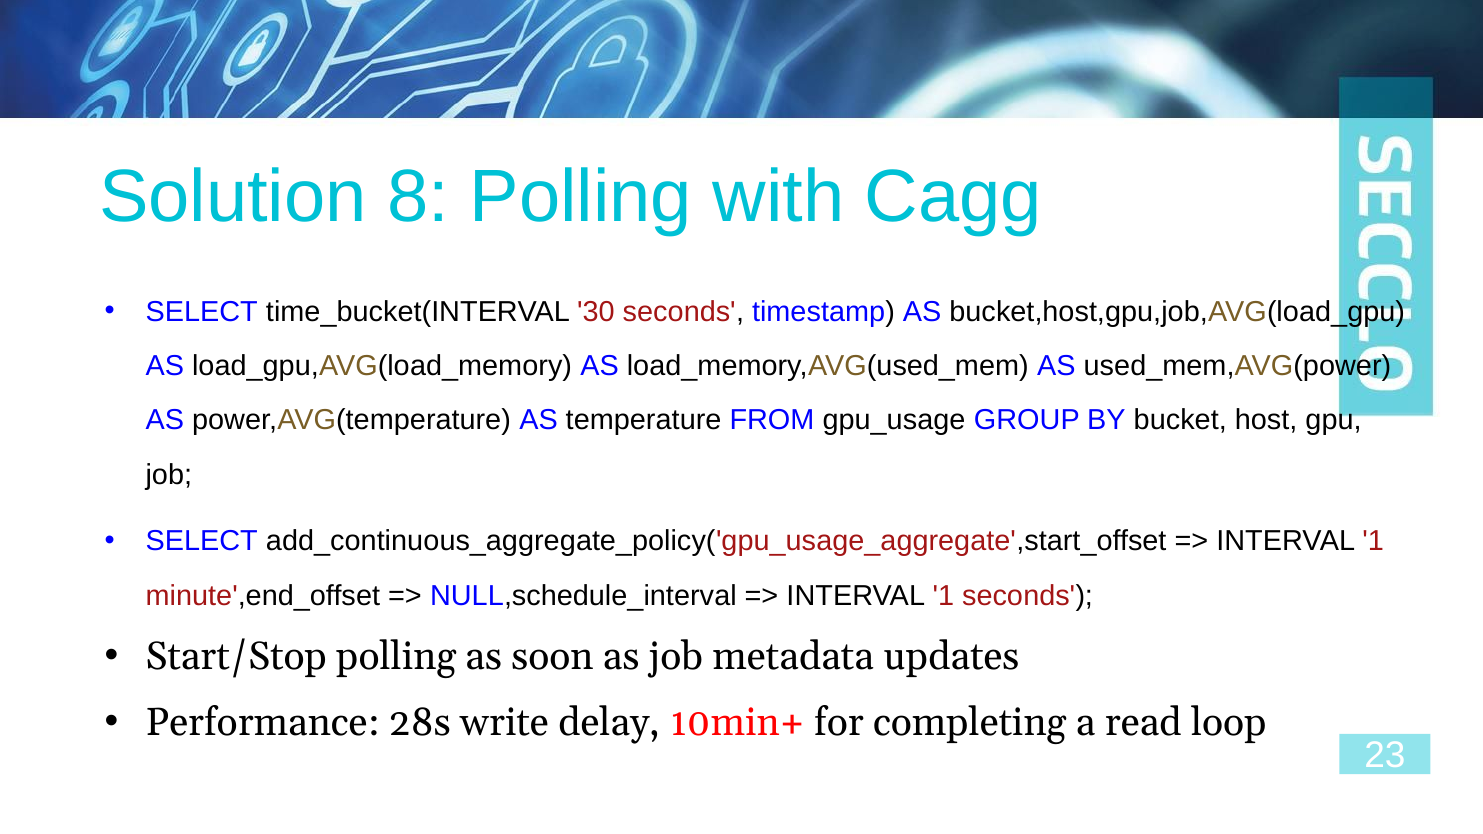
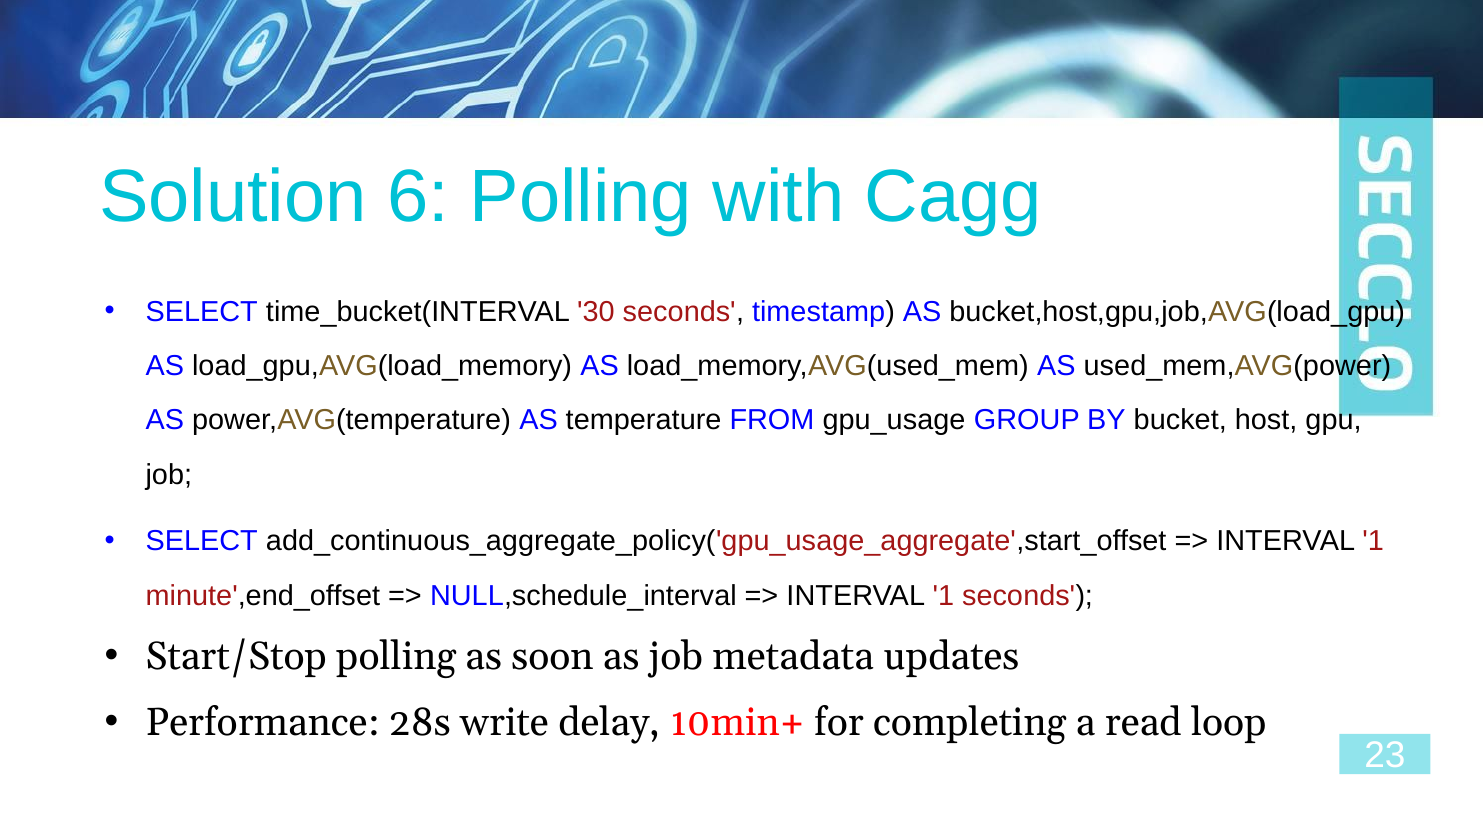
8: 8 -> 6 (418, 197)
